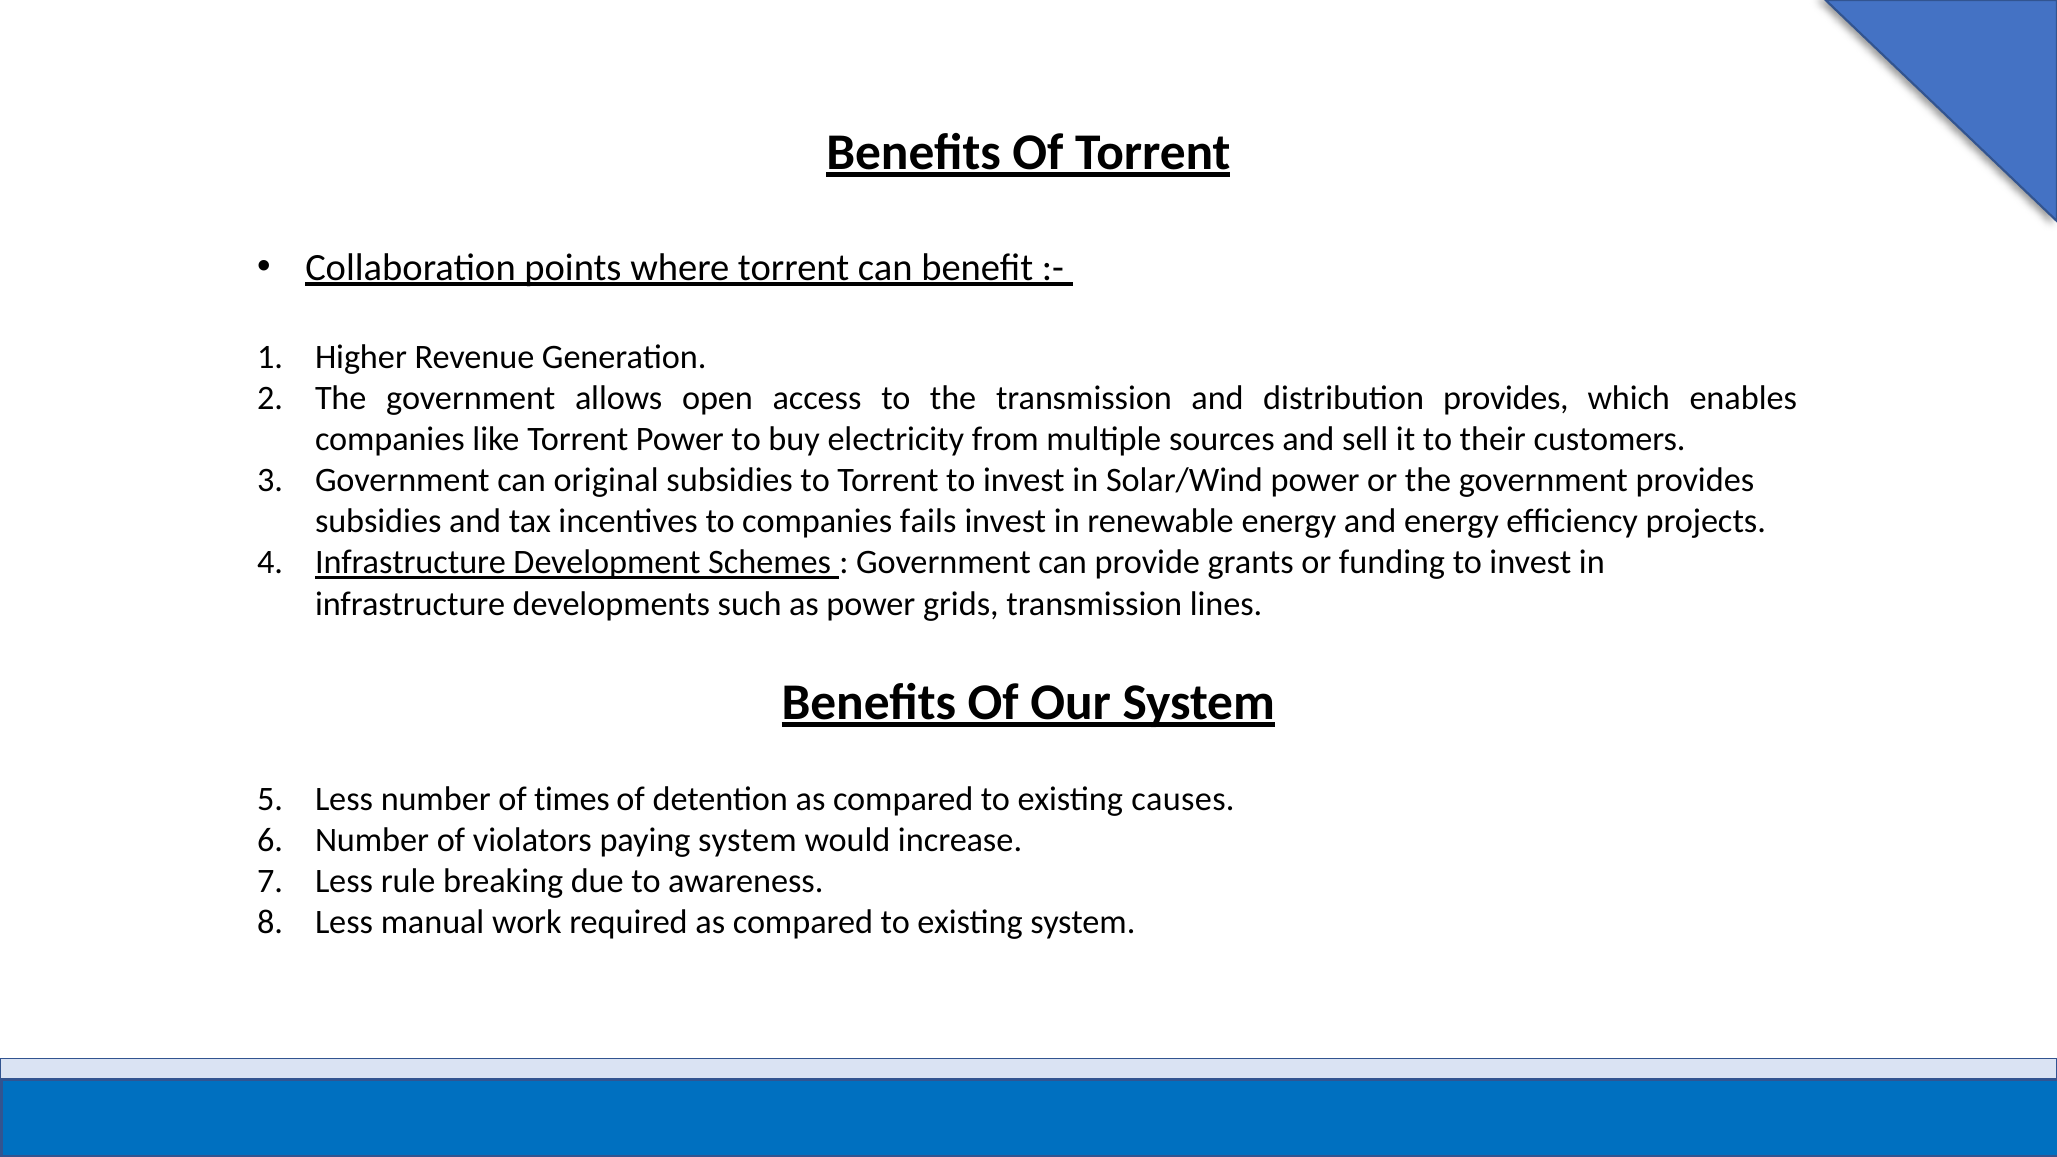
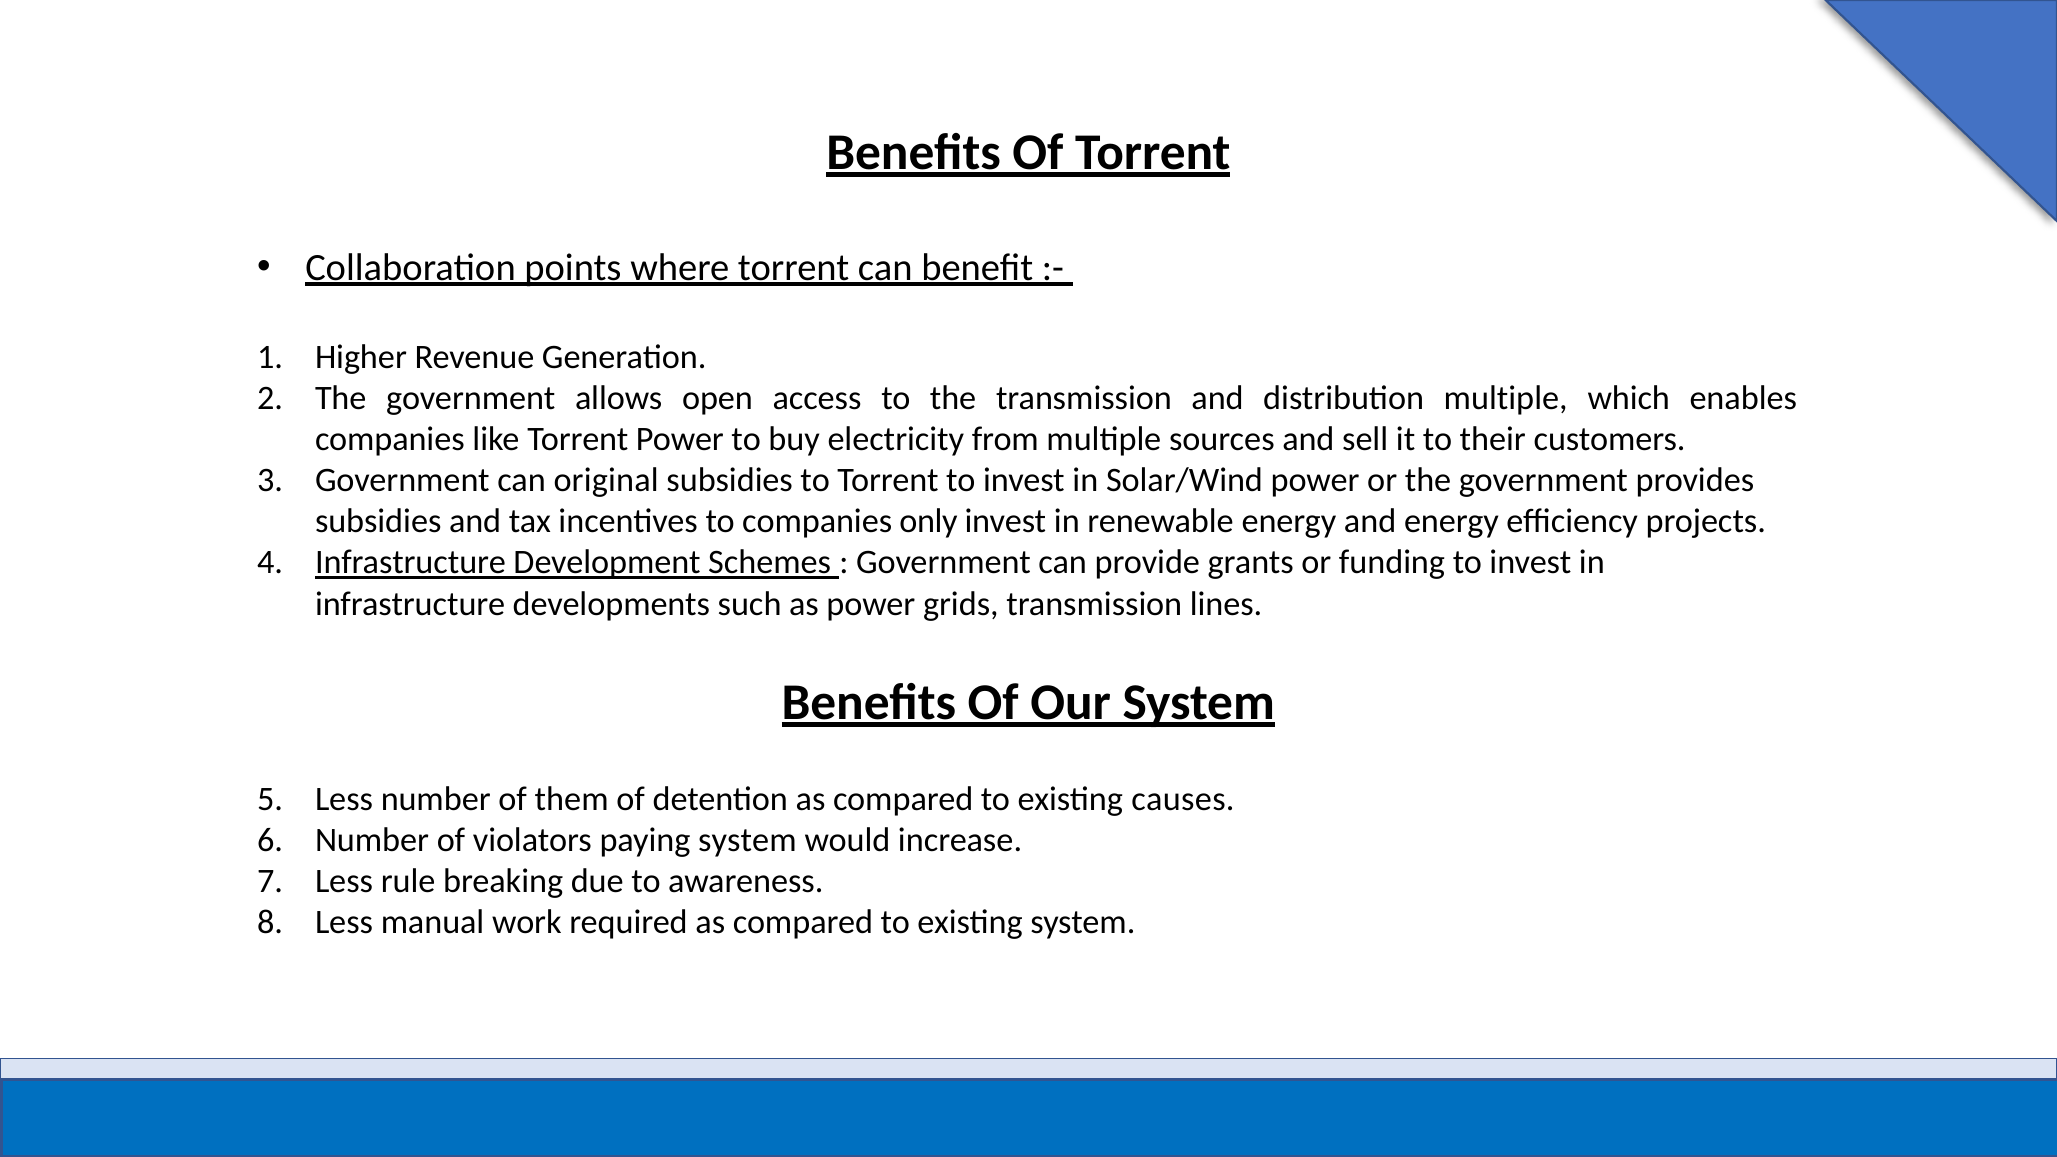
distribution provides: provides -> multiple (1506, 398)
fails: fails -> only (928, 522)
times: times -> them (572, 799)
